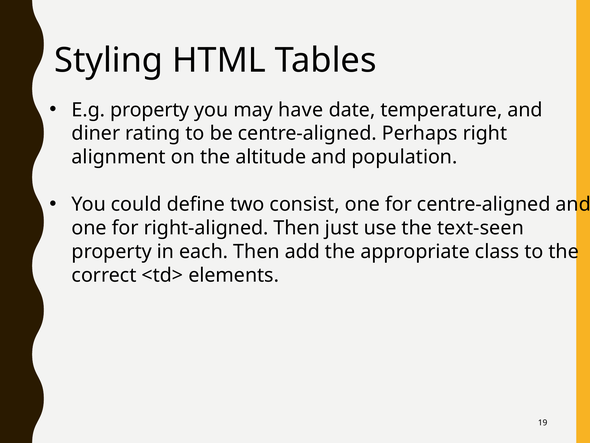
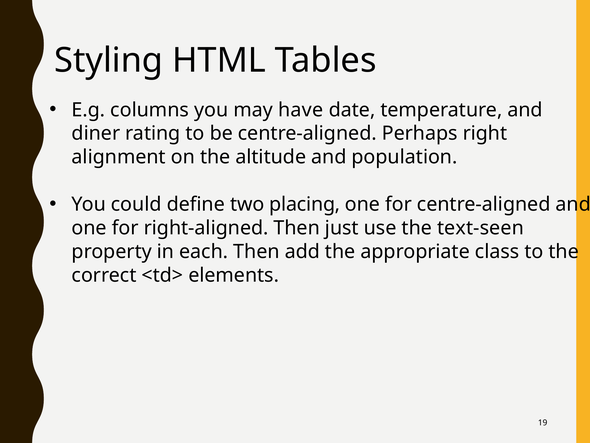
E.g property: property -> columns (150, 110)
consist: consist -> placing (305, 204)
